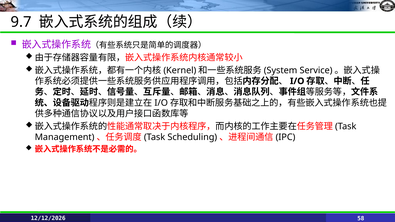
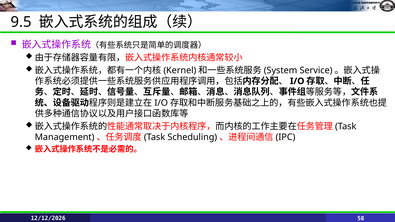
9.7: 9.7 -> 9.5 (21, 22)
